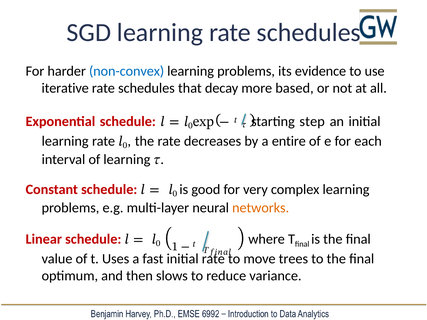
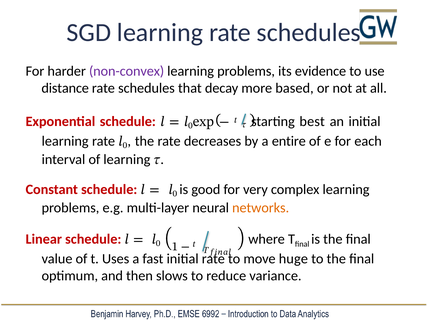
non-convex colour: blue -> purple (127, 71)
iterative: iterative -> distance (65, 88)
step: step -> best (312, 122)
trees: trees -> huge (293, 259)
